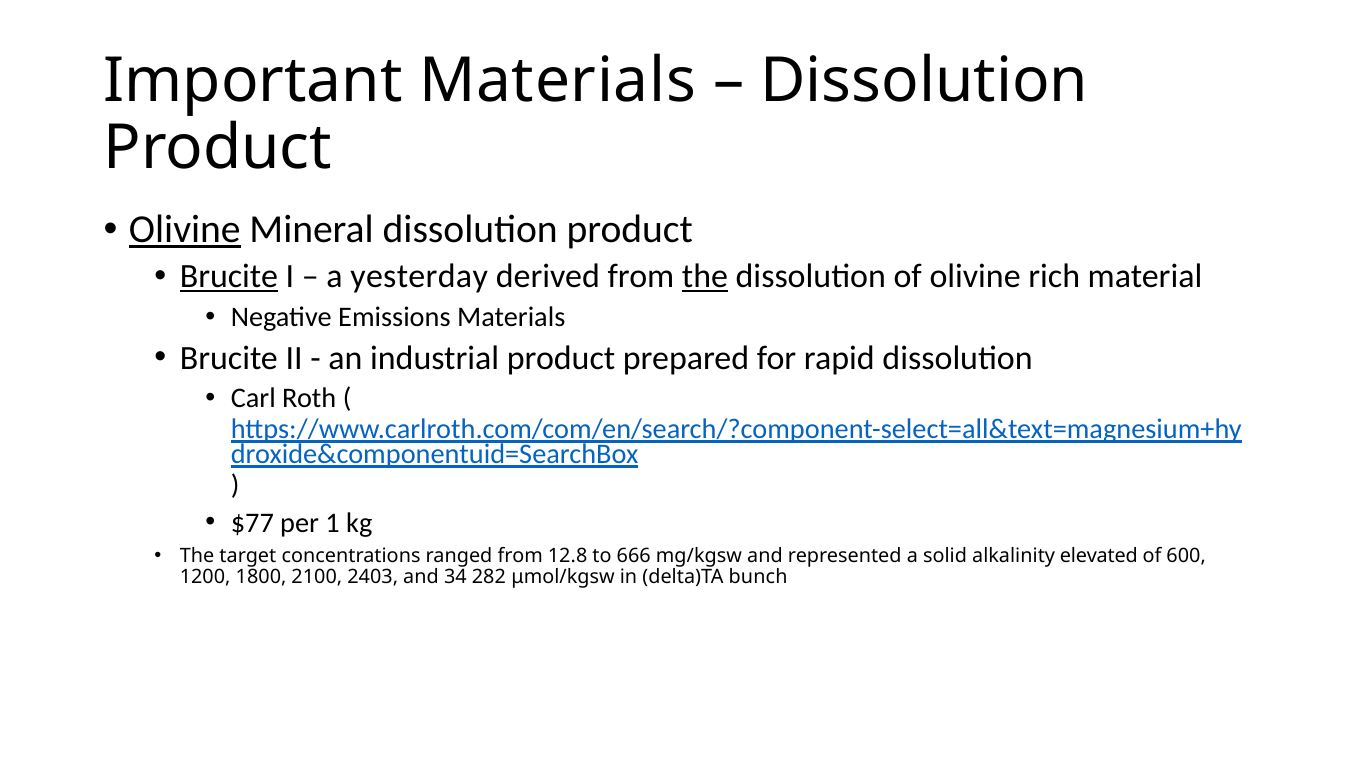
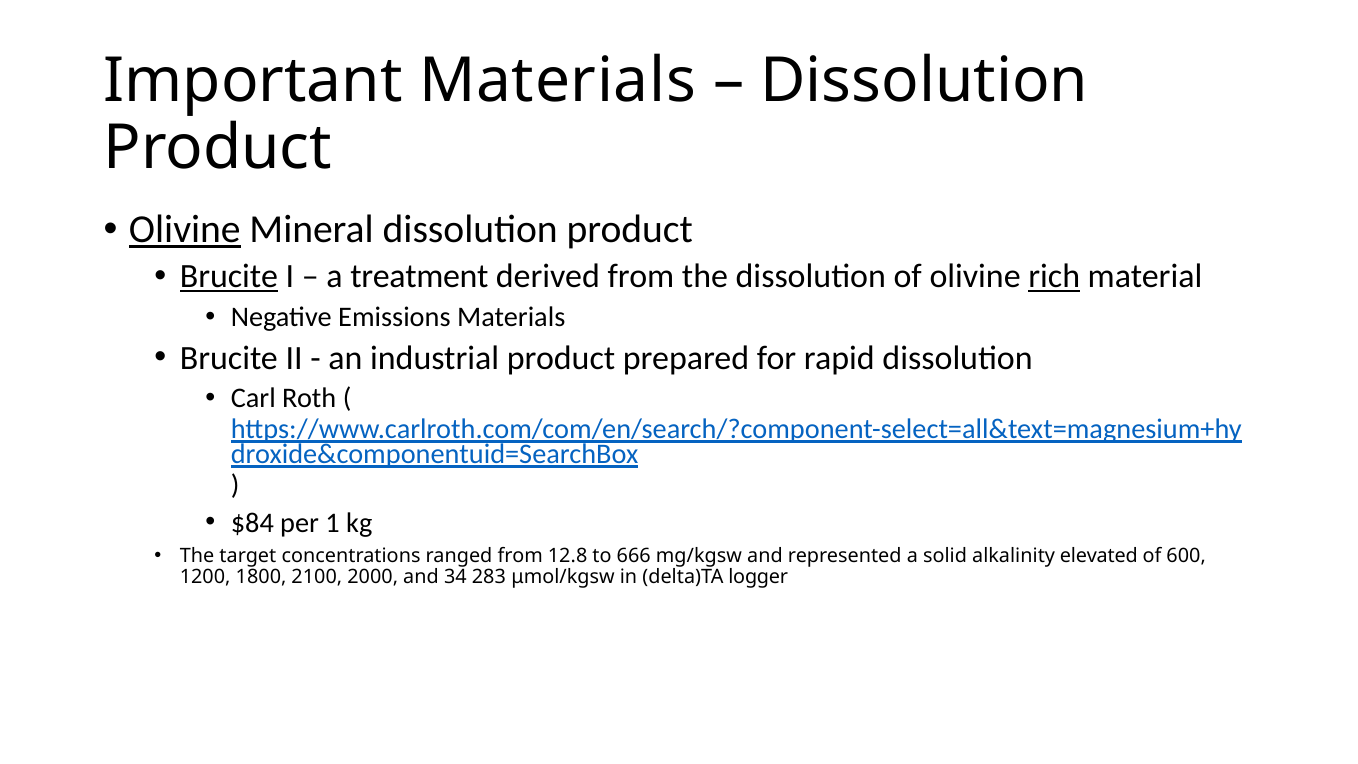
yesterday: yesterday -> treatment (419, 276)
the underline: present -> none (705, 276)
rich underline: none -> present (1054, 276)
$77: $77 -> $84 (252, 523)
2403: 2403 -> 2000 (373, 577)
282: 282 -> 283 (489, 577)
bunch: bunch -> logger (758, 577)
